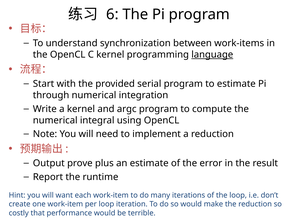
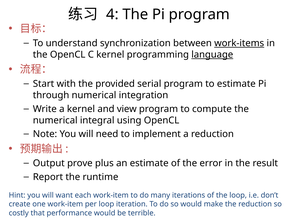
6: 6 -> 4 (112, 14)
work-items underline: none -> present (239, 43)
argc: argc -> view (127, 109)
